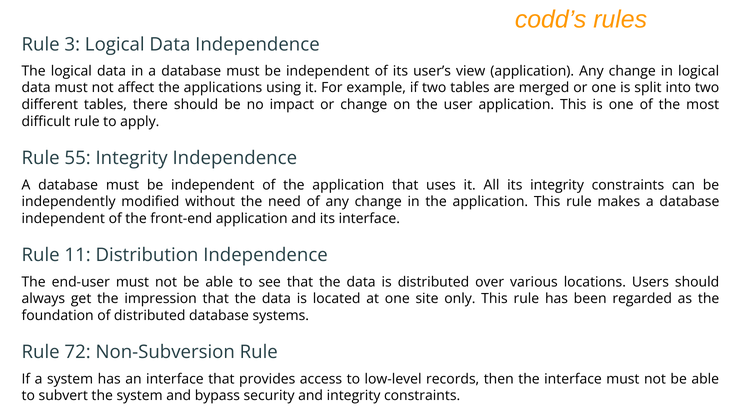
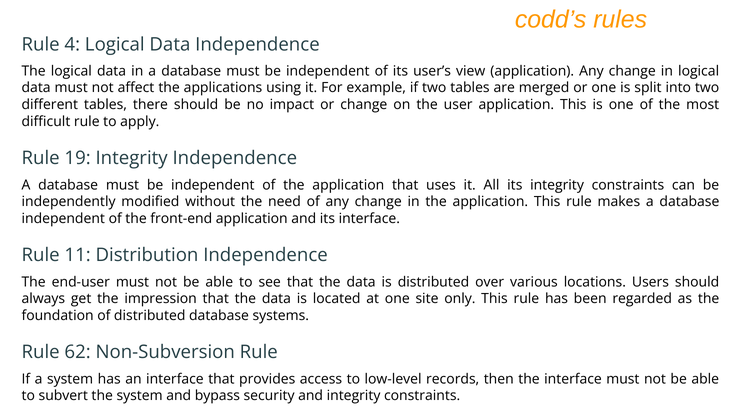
3: 3 -> 4 (72, 44)
55: 55 -> 19 (78, 158)
72: 72 -> 62 (78, 352)
